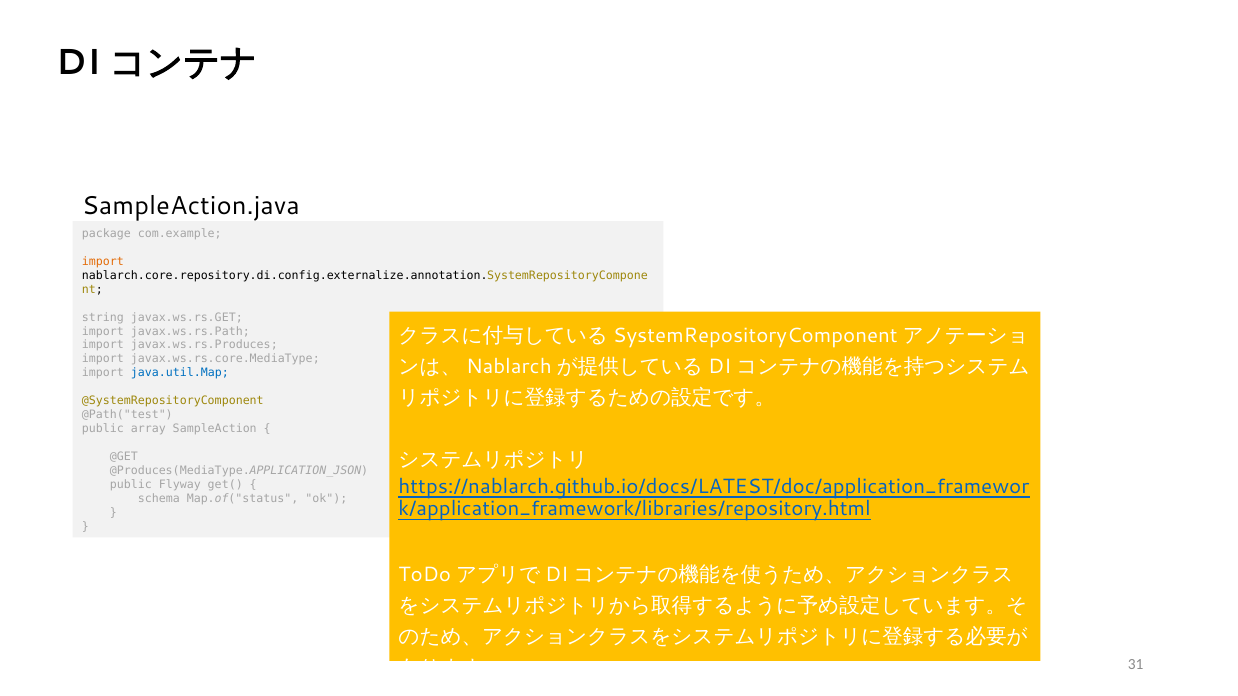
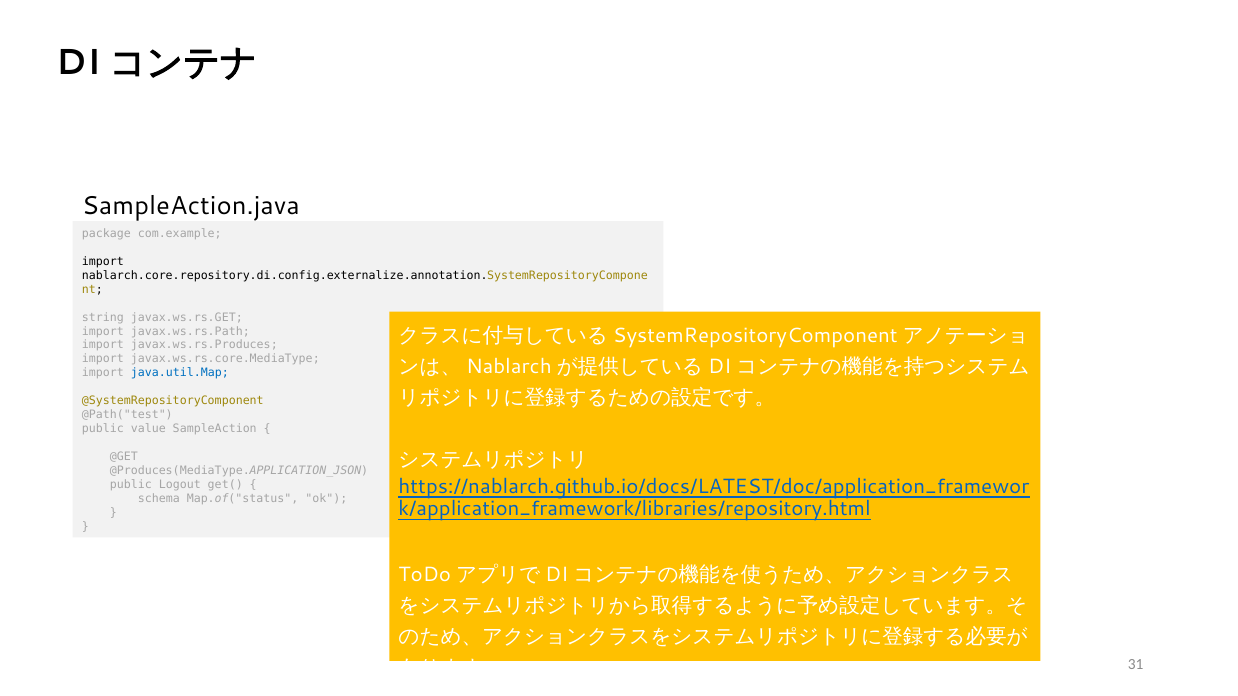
import colour: orange -> black (103, 262)
array: array -> value (148, 429)
Flyway: Flyway -> Logout (180, 485)
